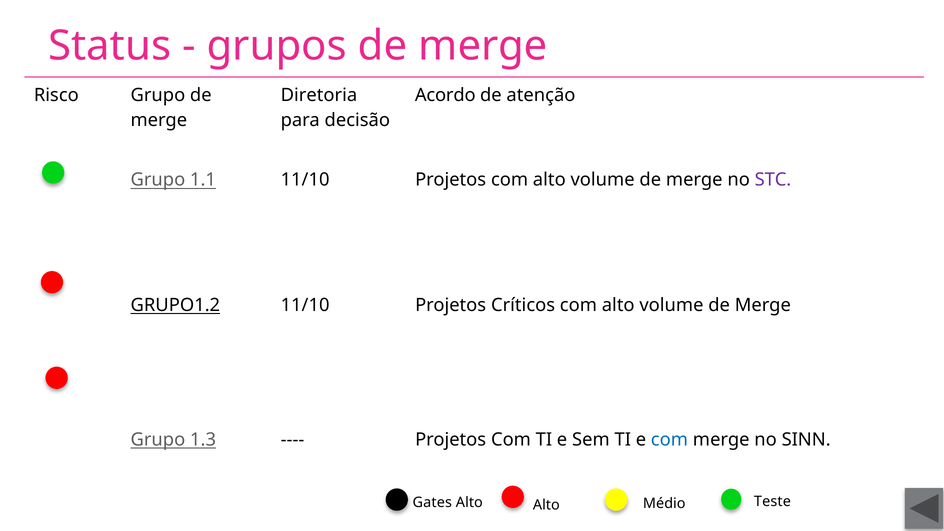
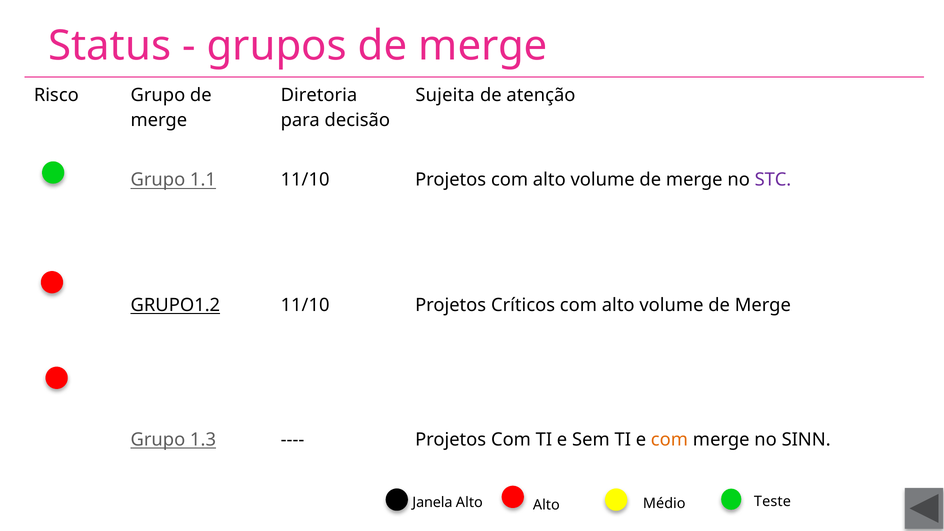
Acordo: Acordo -> Sujeita (445, 95)
com colour: blue -> orange (669, 440)
Gates: Gates -> Janela (432, 503)
